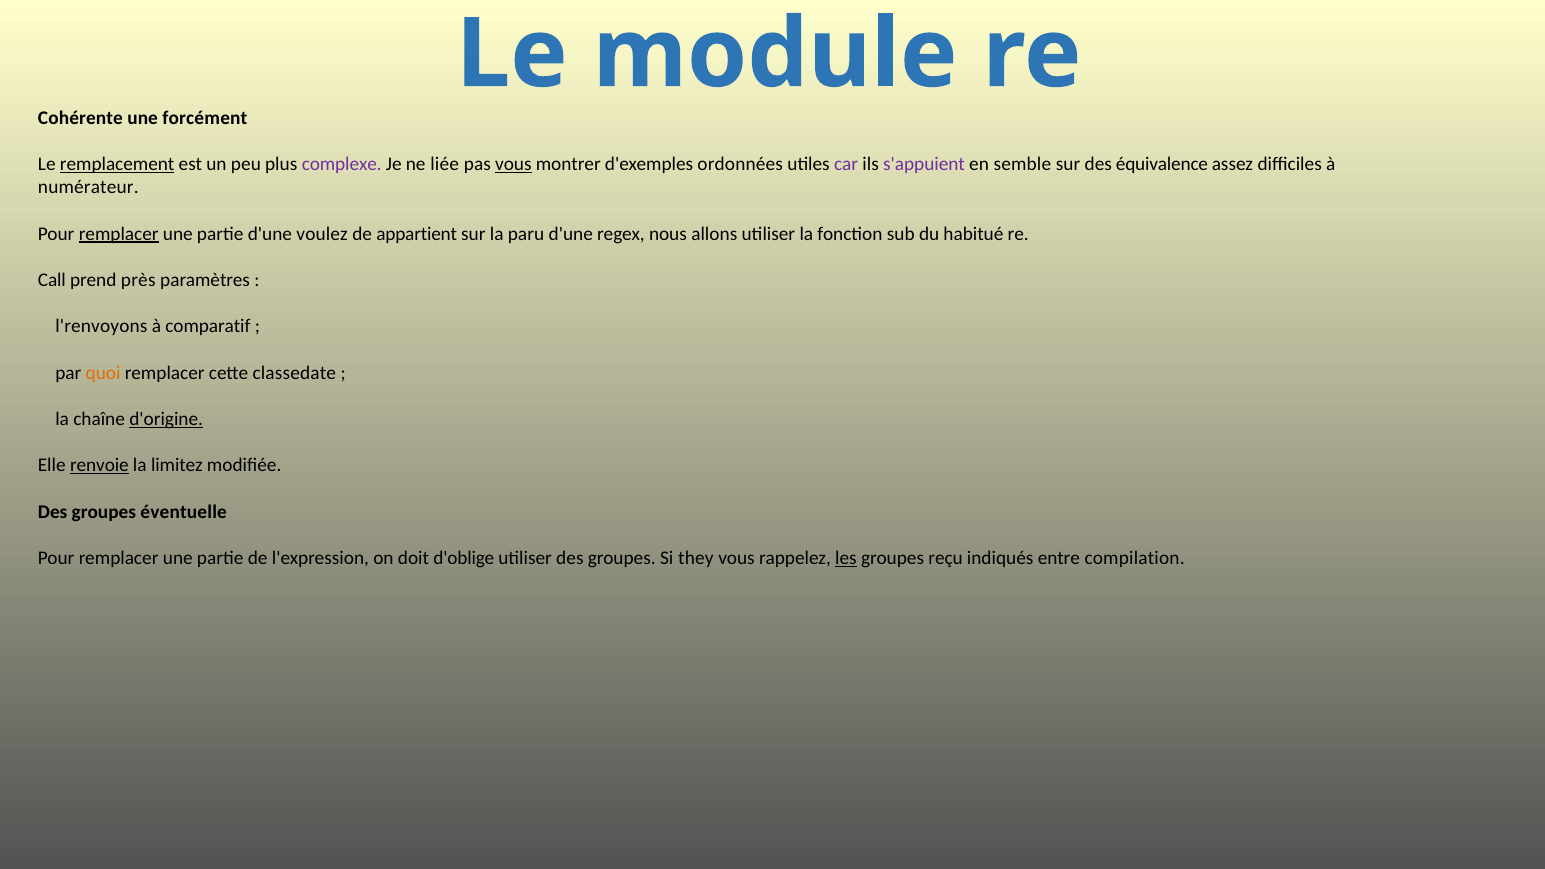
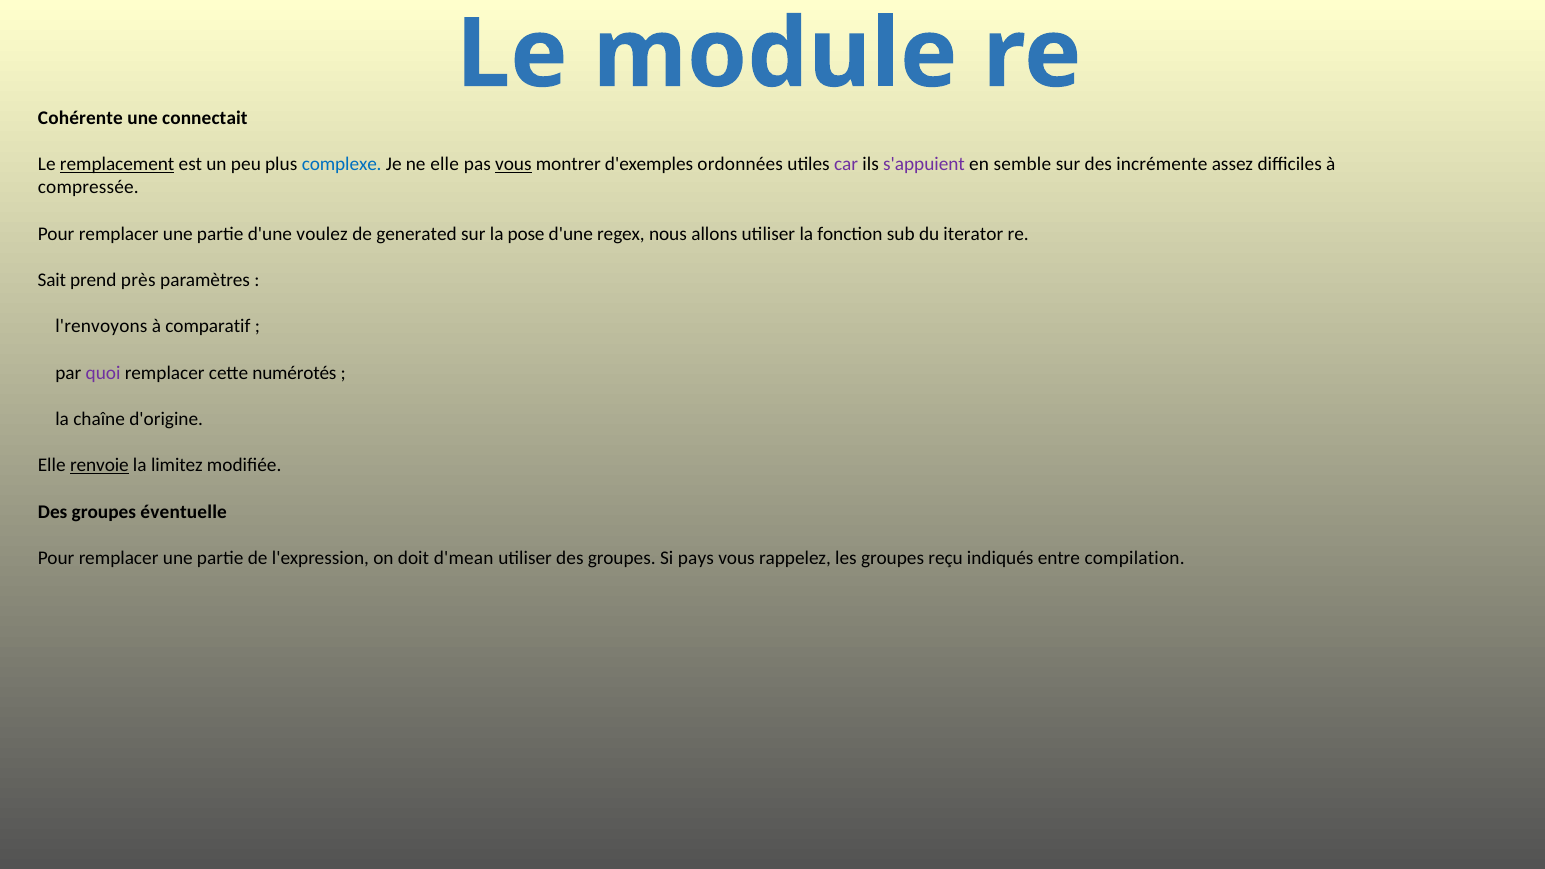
forcément: forcément -> connectait (205, 118)
complexe colour: purple -> blue (342, 164)
ne liée: liée -> elle (445, 164)
équivalence: équivalence -> incrémente (1162, 164)
numérateur: numérateur -> compressée (88, 187)
remplacer underline: present -> none (119, 234)
appartient: appartient -> generated (417, 234)
paru: paru -> pose (526, 234)
habitué: habitué -> iterator (973, 234)
Call: Call -> Sait (52, 280)
quoi colour: orange -> purple (103, 373)
classedate: classedate -> numérotés (294, 373)
d'origine underline: present -> none (166, 419)
d'oblige: d'oblige -> d'mean (464, 558)
they: they -> pays (696, 558)
les underline: present -> none (846, 558)
